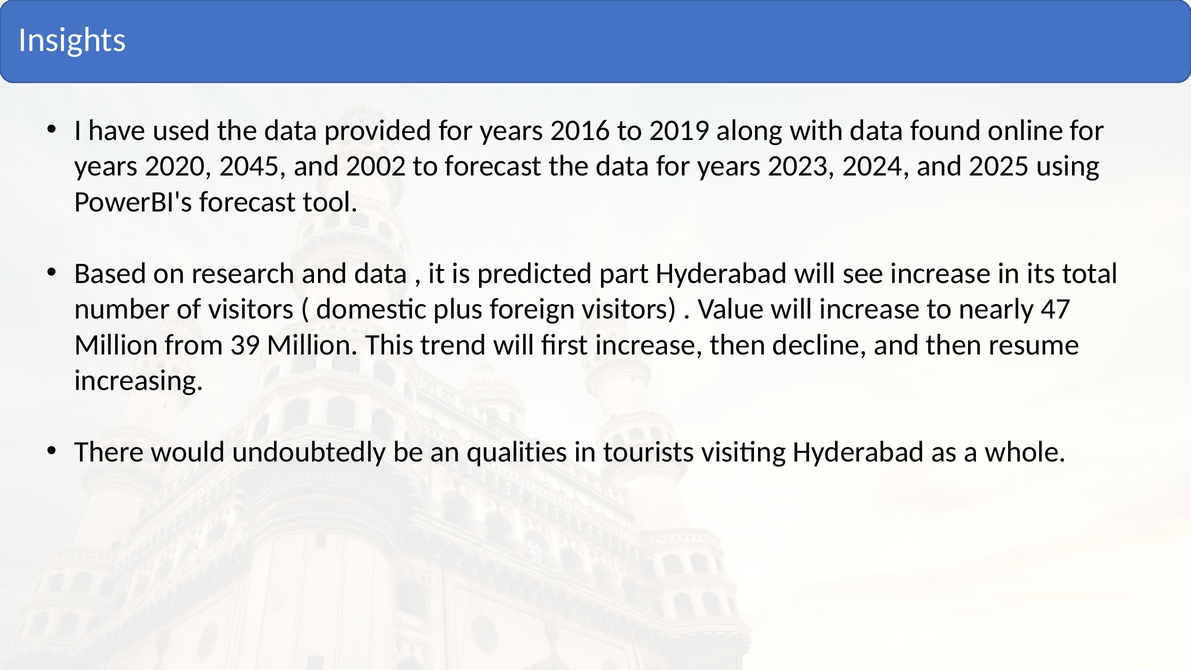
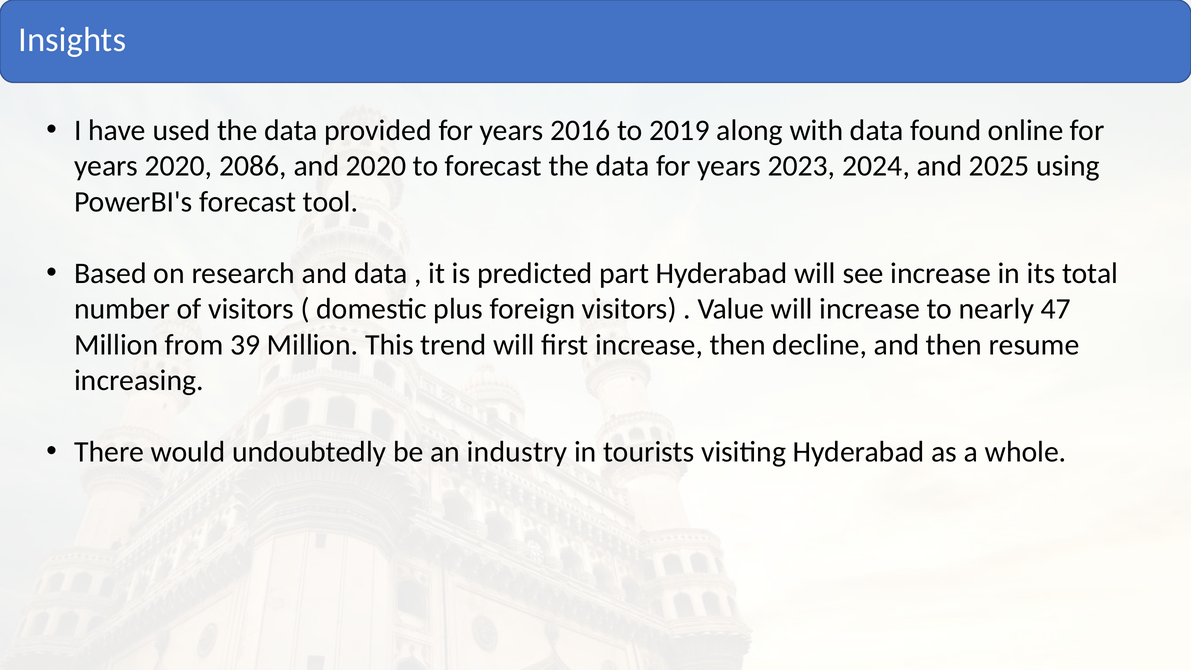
2045: 2045 -> 2086 (253, 166)
and 2002: 2002 -> 2020 (376, 166)
qualities: qualities -> industry (517, 452)
